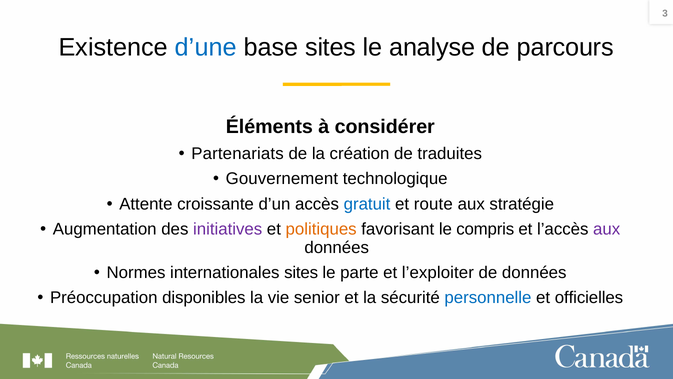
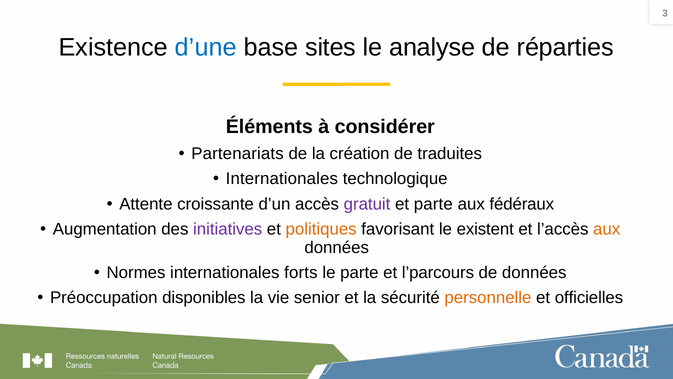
parcours: parcours -> réparties (565, 47)
Gouvernement: Gouvernement -> Internationales (282, 179)
gratuit colour: blue -> purple (367, 204)
et route: route -> parte (433, 204)
stratégie: stratégie -> fédéraux (522, 204)
compris: compris -> existent (485, 229)
aux colour: purple -> orange (607, 229)
internationales sites: sites -> forts (301, 272)
l’exploiter: l’exploiter -> l’parcours (438, 272)
personnelle colour: blue -> orange (488, 298)
